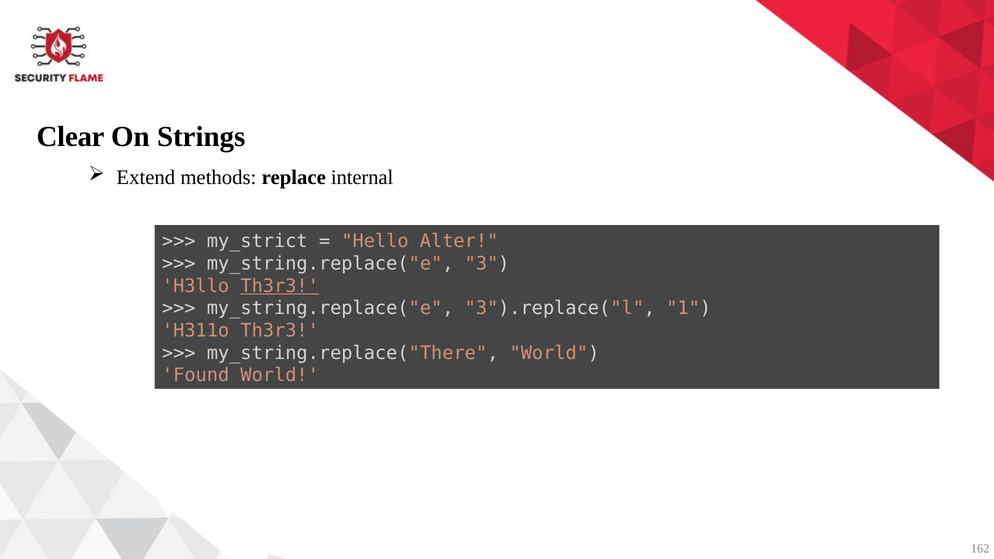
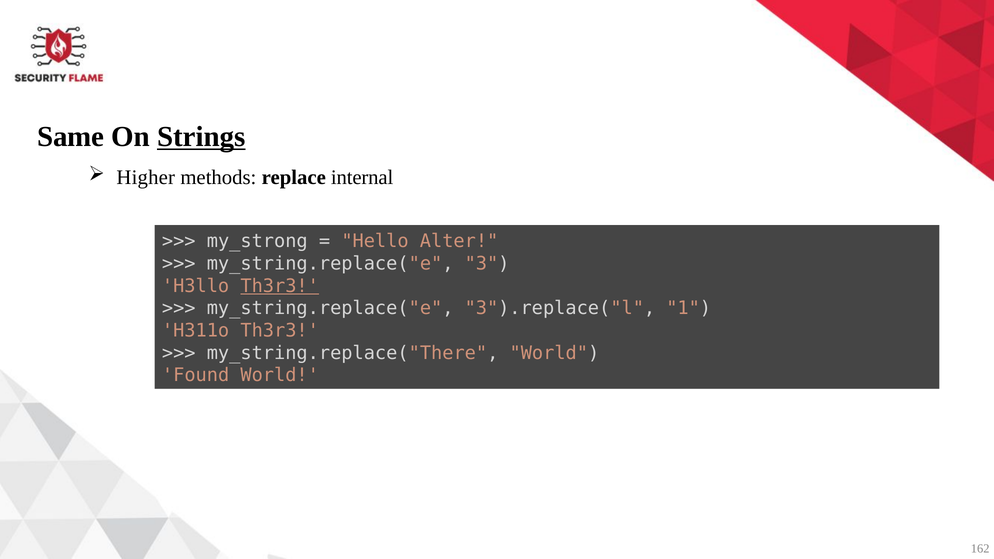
Clear: Clear -> Same (71, 137)
Strings underline: none -> present (201, 137)
Extend: Extend -> Higher (146, 177)
my_strict: my_strict -> my_strong (257, 241)
